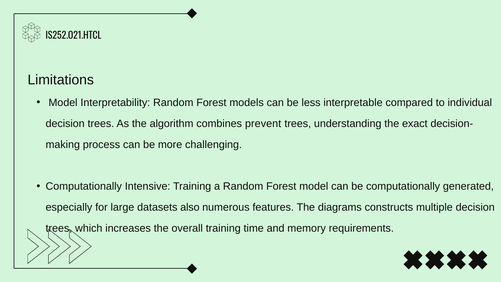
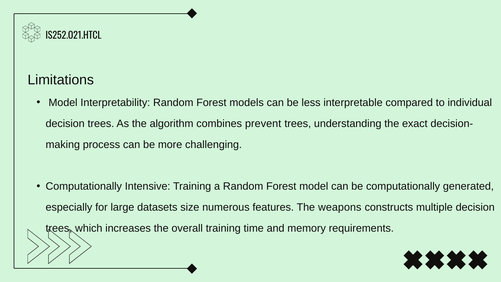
also: also -> size (190, 207)
diagrams: diagrams -> weapons (340, 207)
